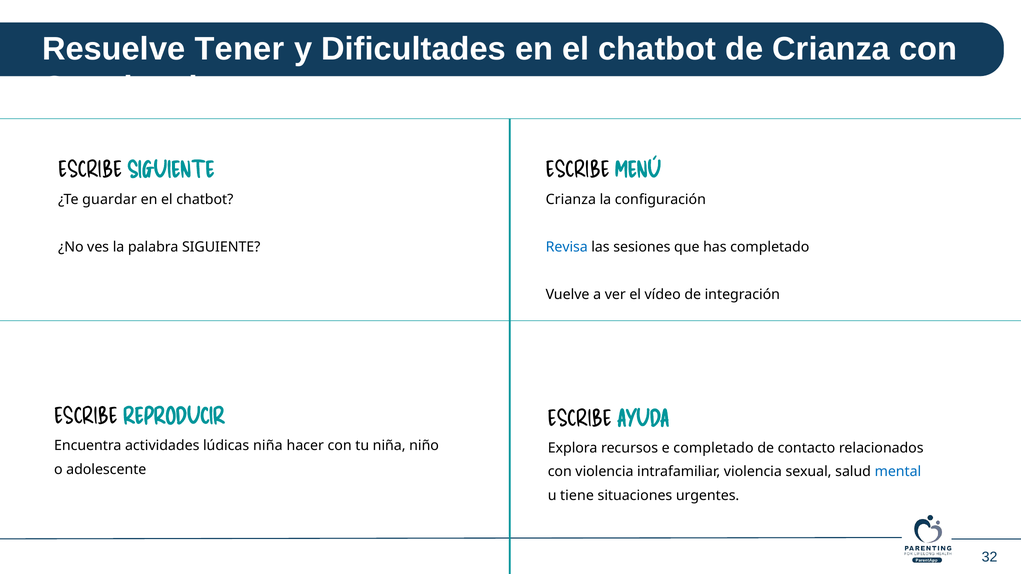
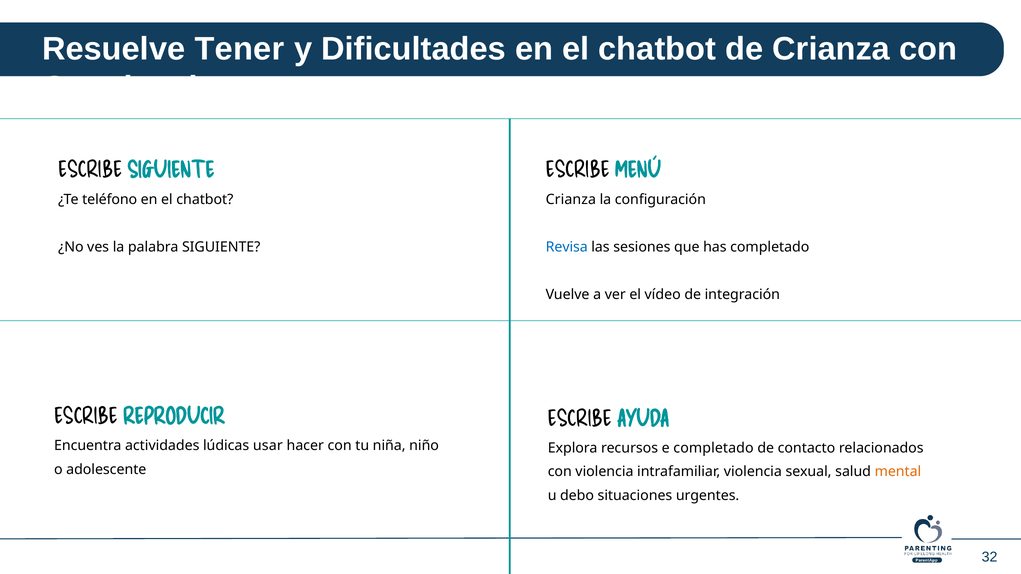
guardar: guardar -> teléfono (110, 199)
lúdicas niña: niña -> usar (268, 446)
mental colour: blue -> orange (898, 472)
tiene: tiene -> debo (577, 496)
